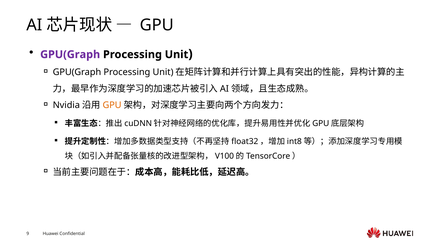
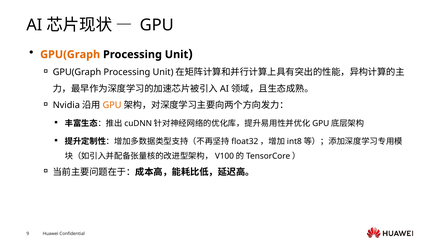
GPU(Graph colour: purple -> orange (70, 54)
